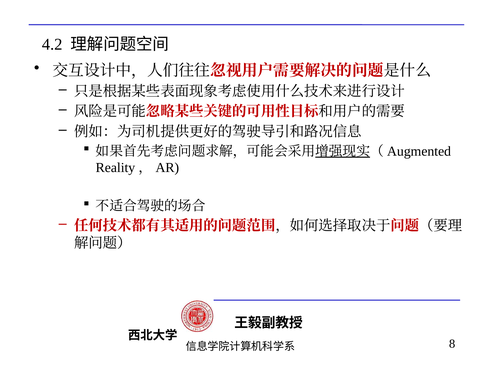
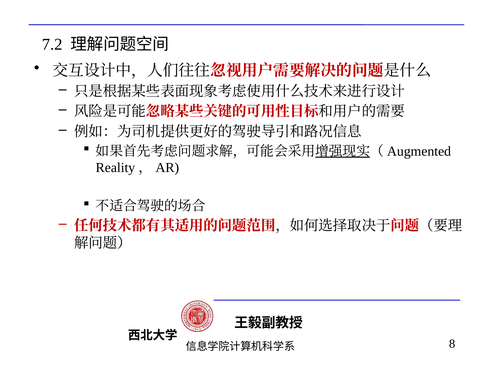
4.2: 4.2 -> 7.2 (52, 44)
